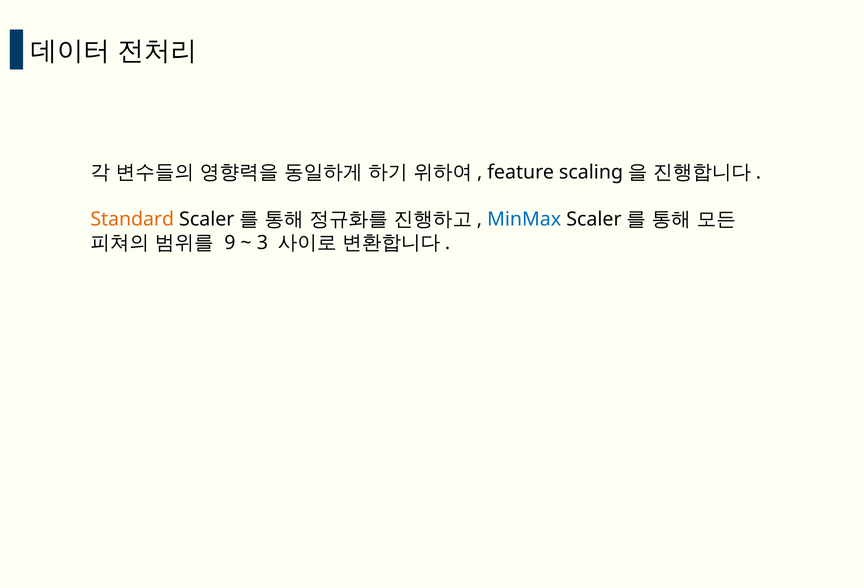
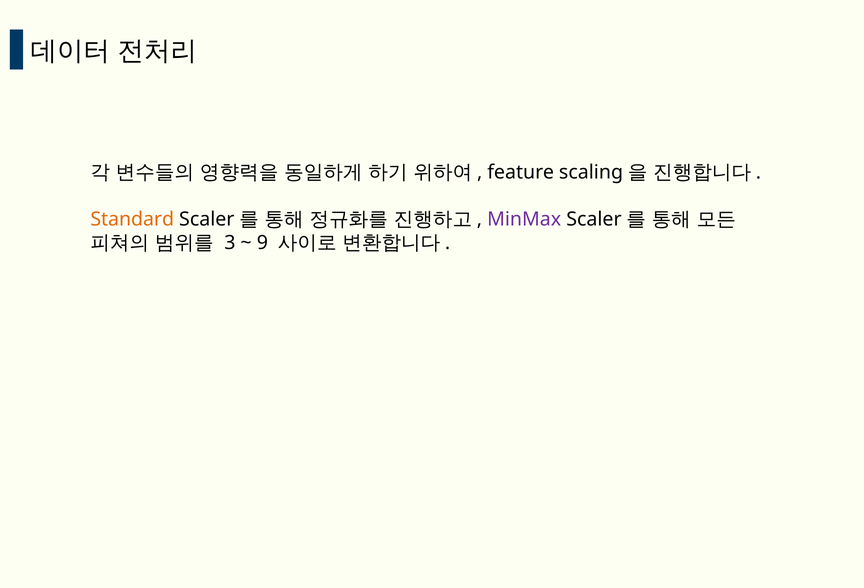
MinMax colour: blue -> purple (524, 219)
9: 9 -> 3 (230, 243)
3: 3 -> 9 (262, 243)
